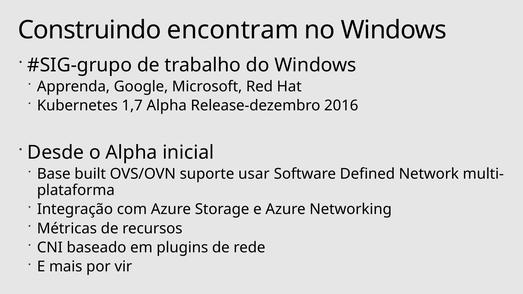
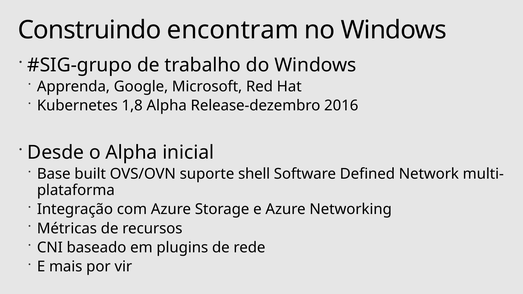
1,7: 1,7 -> 1,8 (132, 106)
usar: usar -> shell (254, 174)
